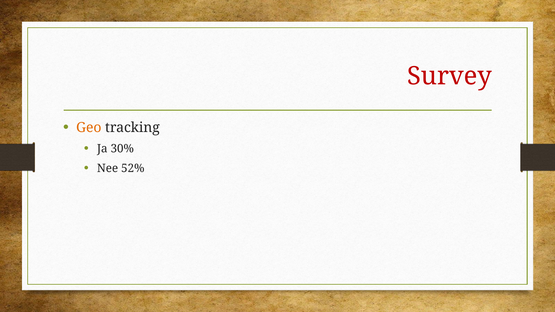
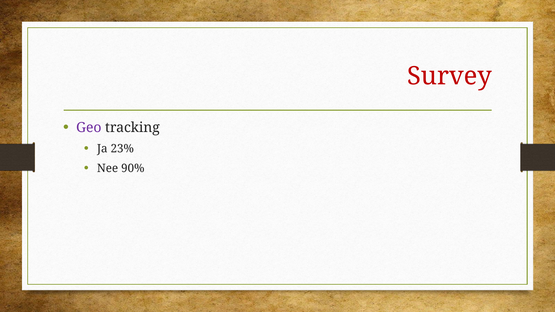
Geo colour: orange -> purple (89, 128)
30%: 30% -> 23% (122, 149)
52%: 52% -> 90% (133, 168)
